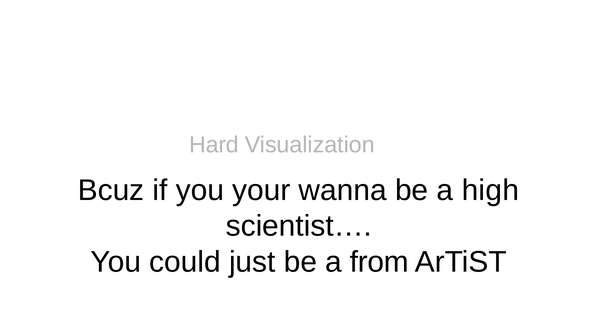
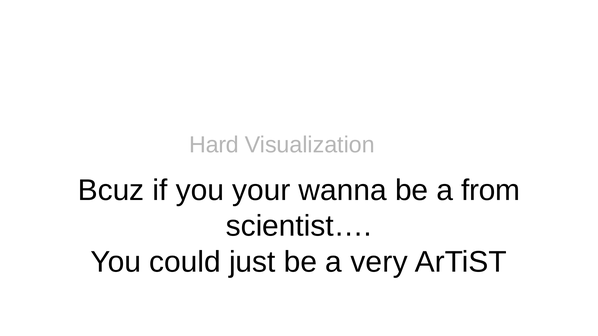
high: high -> from (491, 190)
from: from -> very (379, 262)
